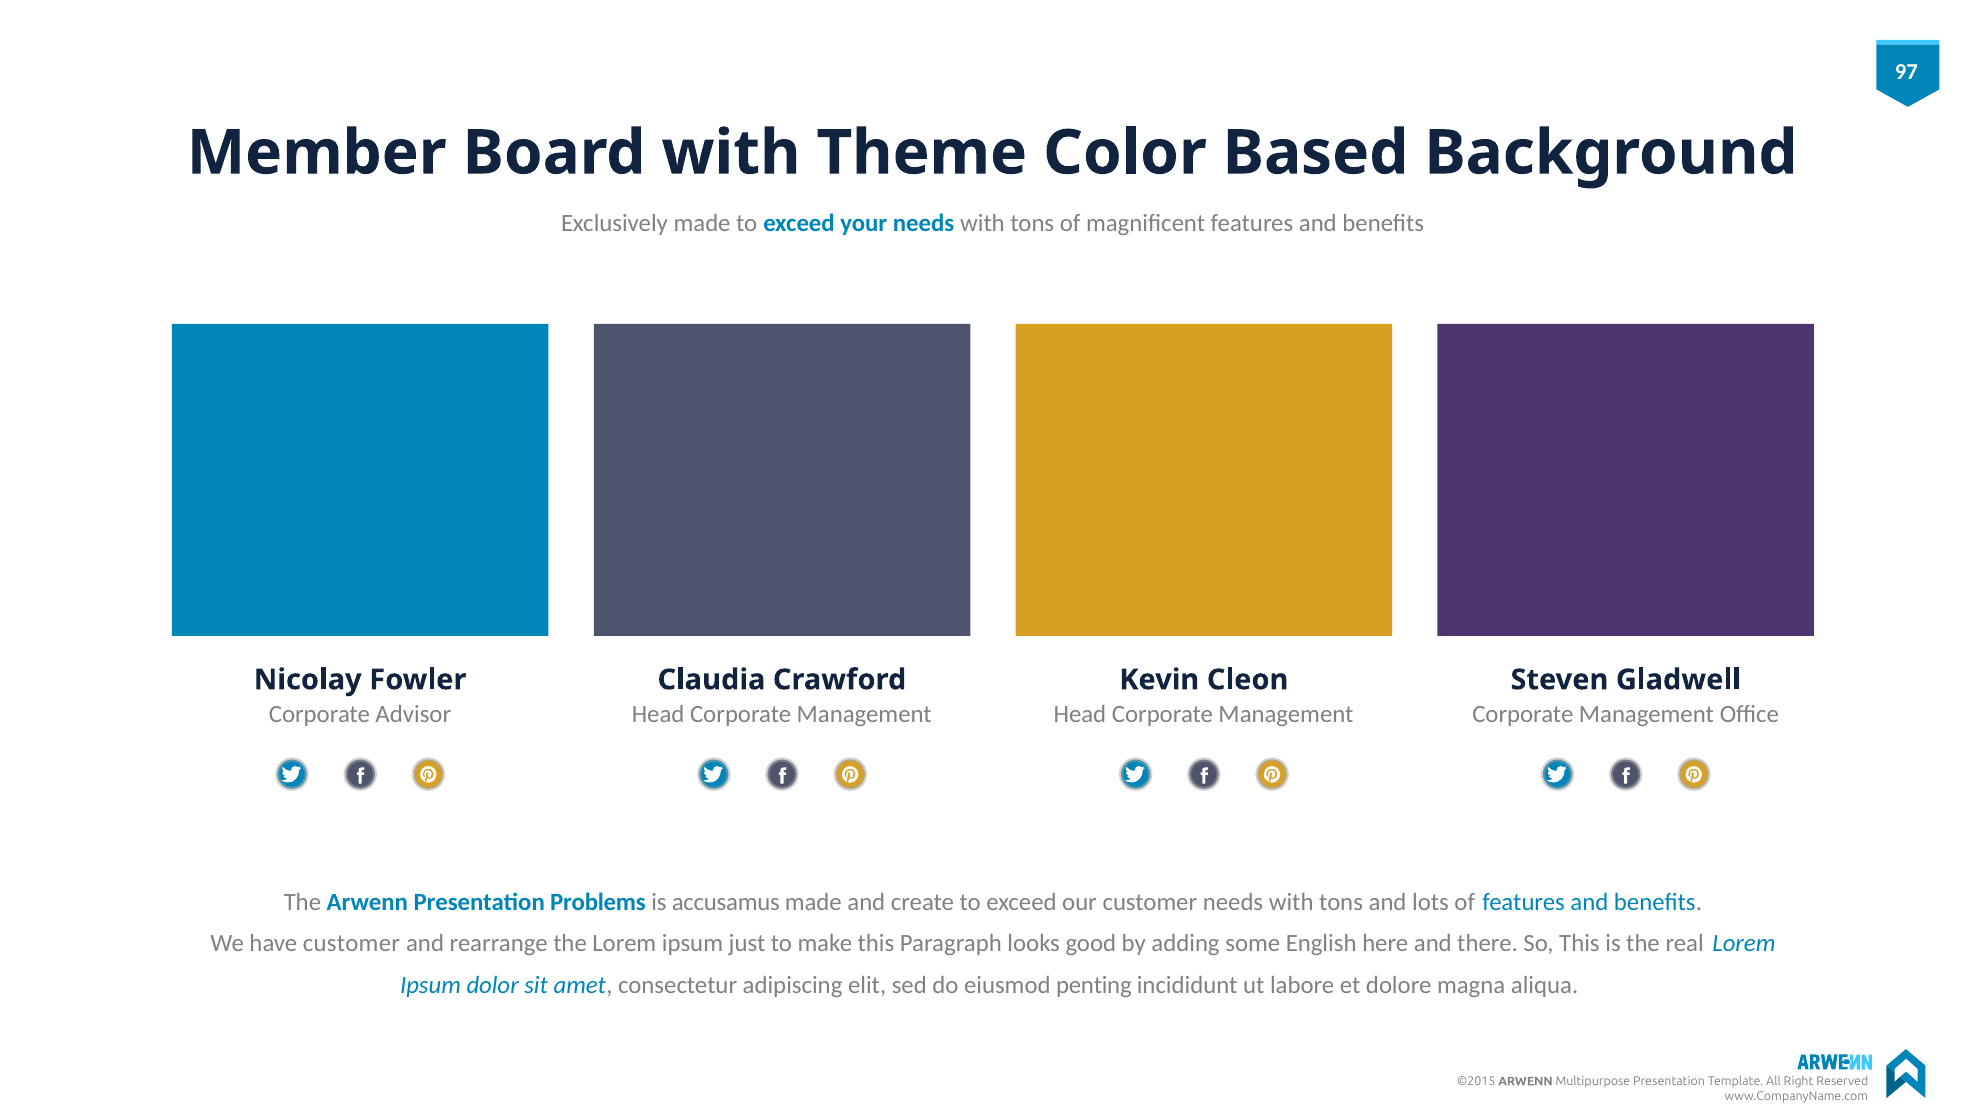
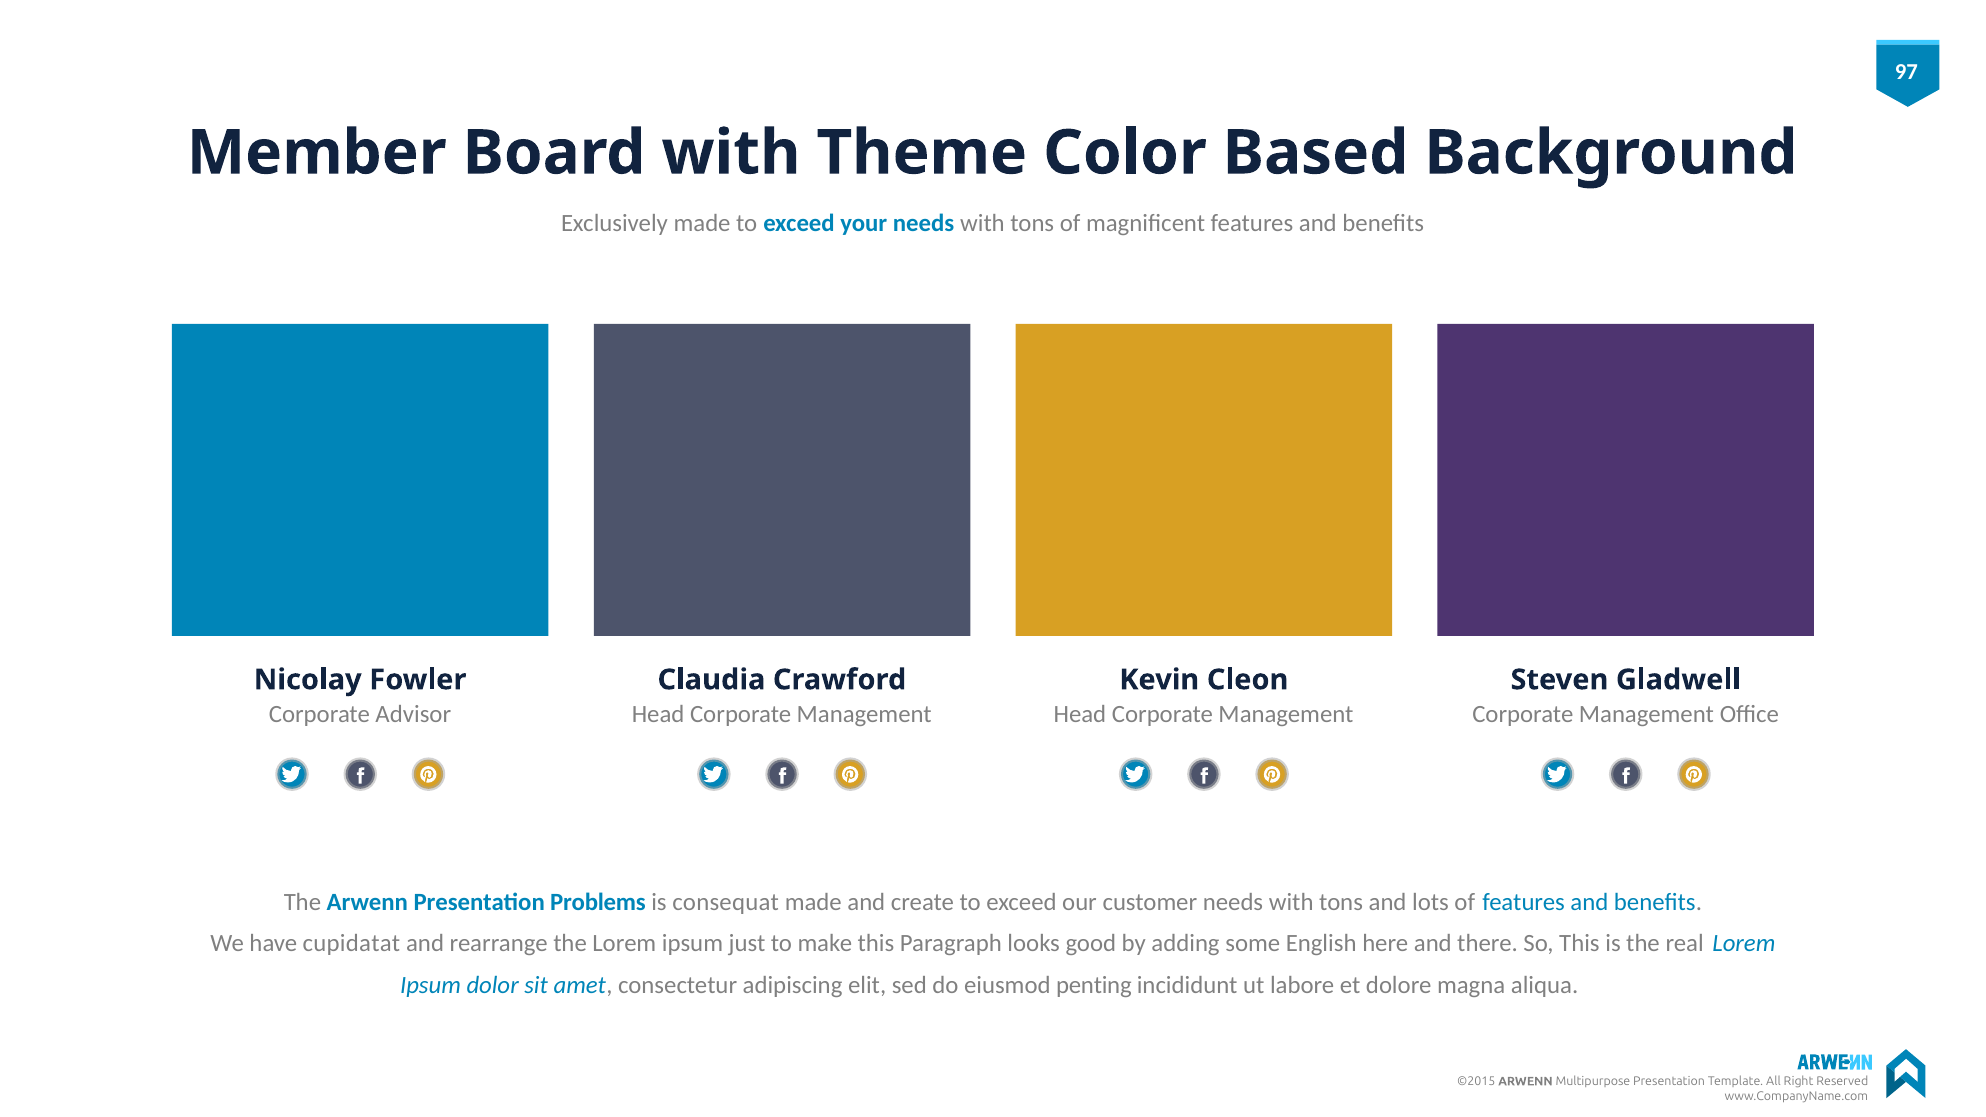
accusamus: accusamus -> consequat (726, 902)
have customer: customer -> cupidatat (351, 944)
